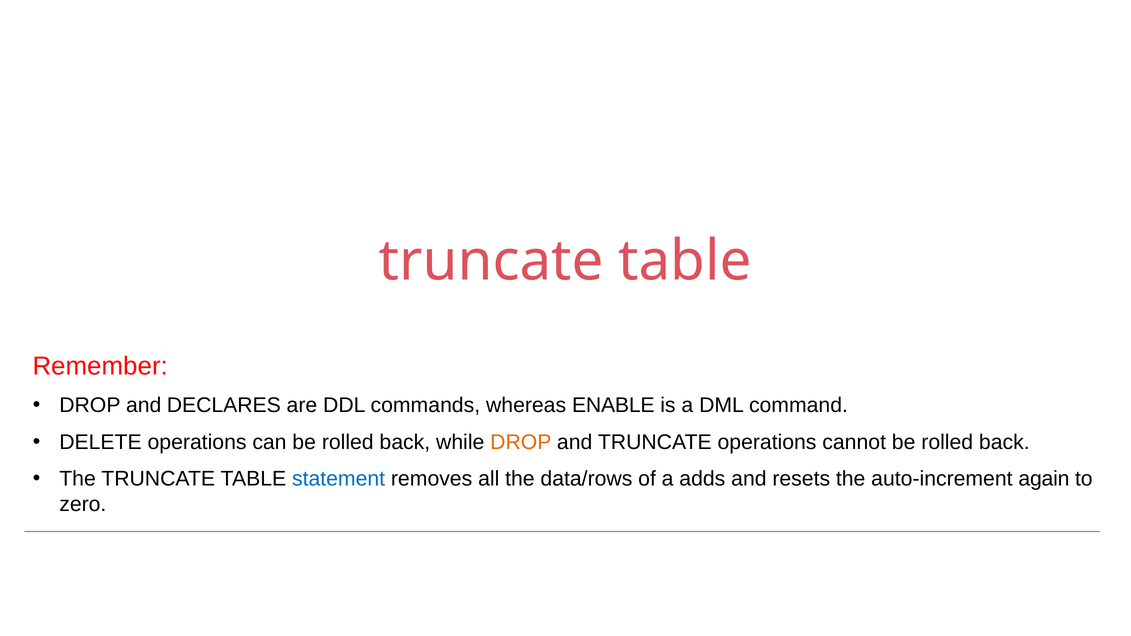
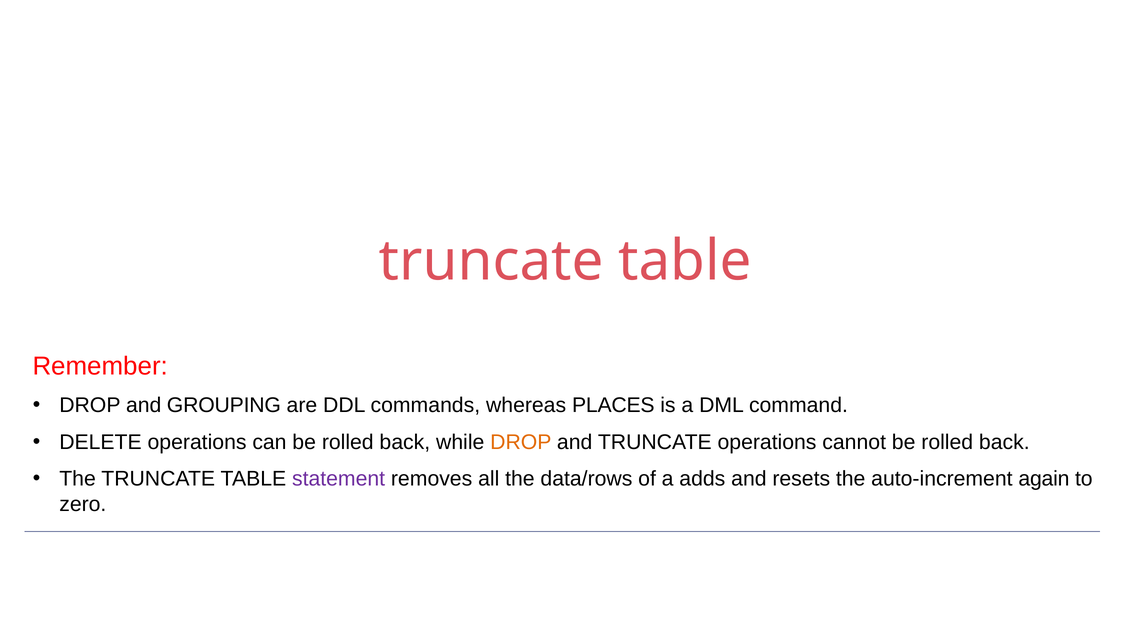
DECLARES: DECLARES -> GROUPING (224, 406)
ENABLE: ENABLE -> PLACES (613, 406)
statement colour: blue -> purple (339, 479)
